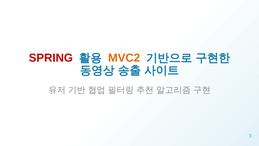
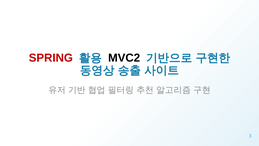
MVC2 colour: orange -> black (124, 58)
